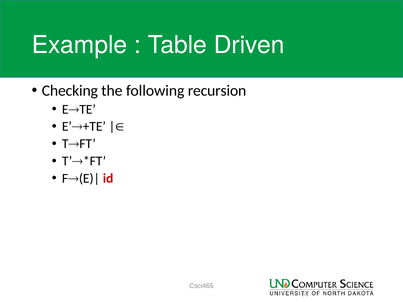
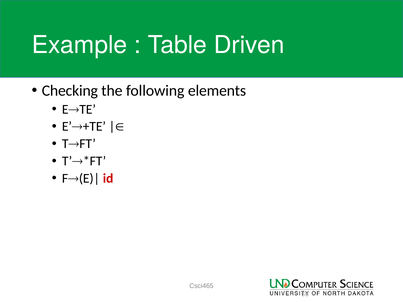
recursion: recursion -> elements (217, 91)
